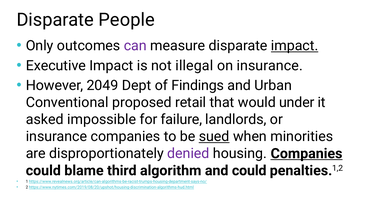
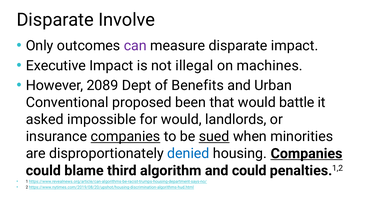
People: People -> Involve (127, 20)
impact underline: present -> none (295, 46)
on insurance: insurance -> machines (270, 66)
2049: 2049 -> 2089 (102, 86)
Findings: Findings -> Benefits (198, 86)
retail: retail -> been (191, 103)
under: under -> battle (297, 103)
for failure: failure -> would (181, 120)
companies underline: none -> present (125, 137)
denied colour: purple -> blue (188, 154)
